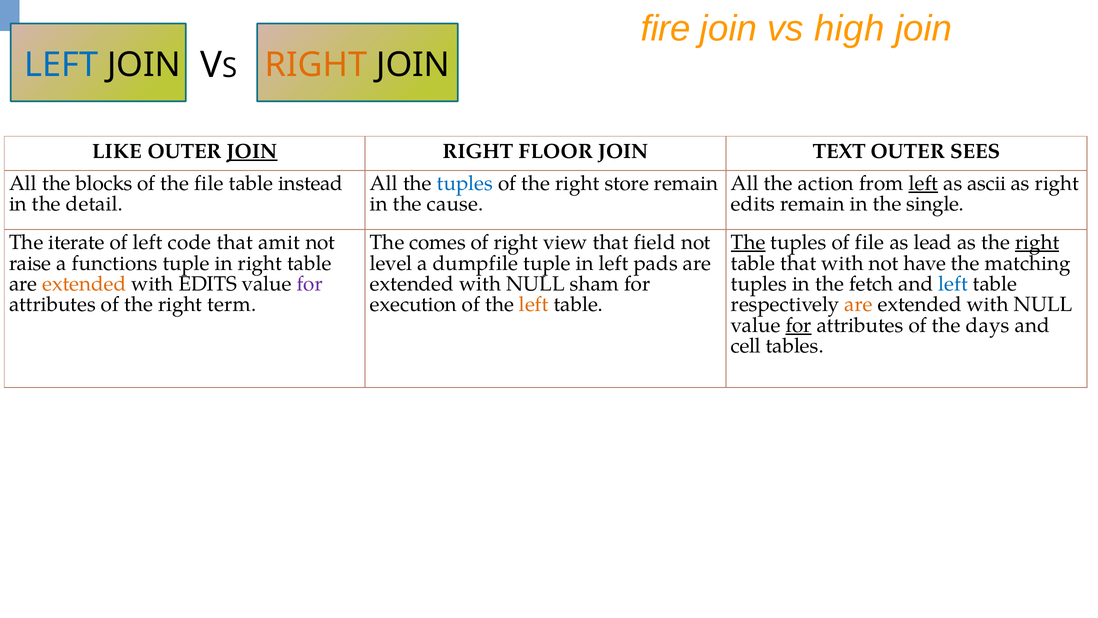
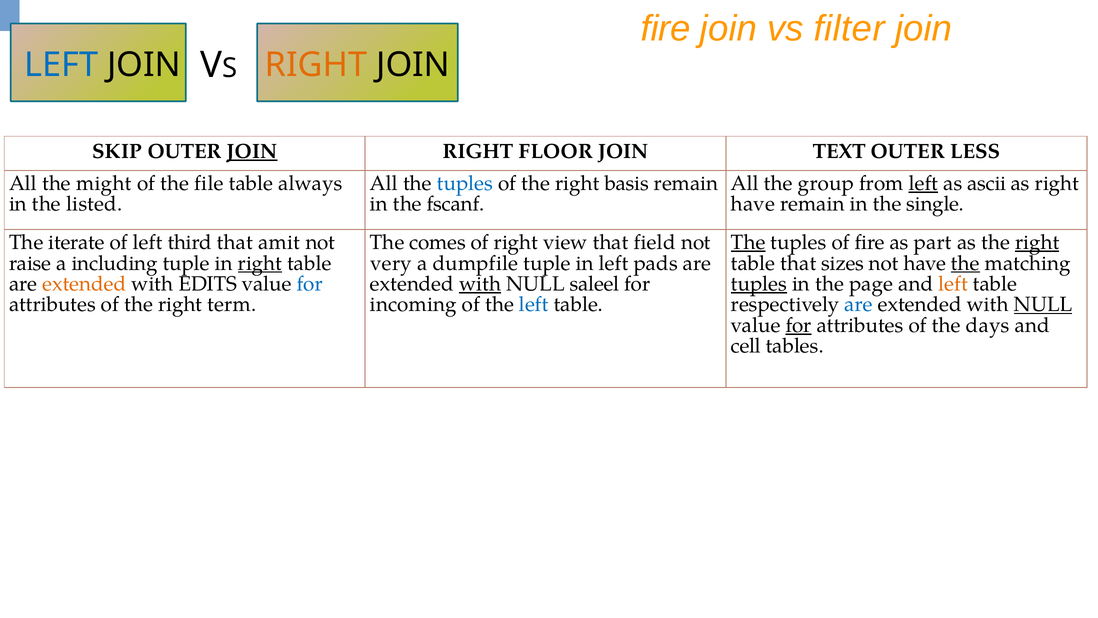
high: high -> filter (849, 29)
LIKE: LIKE -> SKIP (117, 151)
SEES: SEES -> LESS (975, 151)
blocks: blocks -> might (104, 183)
instead: instead -> always (310, 183)
store: store -> basis (627, 183)
action: action -> group (826, 183)
detail: detail -> listed (94, 204)
cause: cause -> fscanf (456, 204)
edits: edits -> have (753, 204)
code: code -> third (190, 242)
of file: file -> fire (870, 242)
lead: lead -> part (933, 242)
functions: functions -> including (115, 263)
right underline: none -> present (260, 263)
level: level -> very (391, 263)
that with: with -> sizes (843, 263)
the underline: none -> present (965, 263)
for colour: purple -> blue (310, 284)
with underline: none -> present (480, 284)
sham: sham -> saleel (595, 284)
tuples underline: none -> present (759, 284)
fetch: fetch -> page (871, 284)
left colour: blue -> orange (953, 284)
execution: execution -> incoming (413, 304)
left colour: orange -> blue (534, 304)
are colour: orange -> blue (858, 304)
NULL underline: none -> present (1043, 304)
